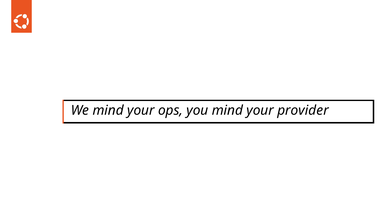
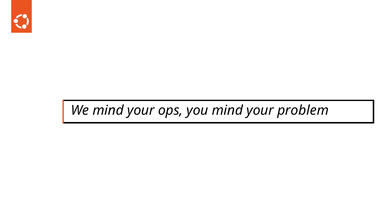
provider: provider -> problem (303, 110)
